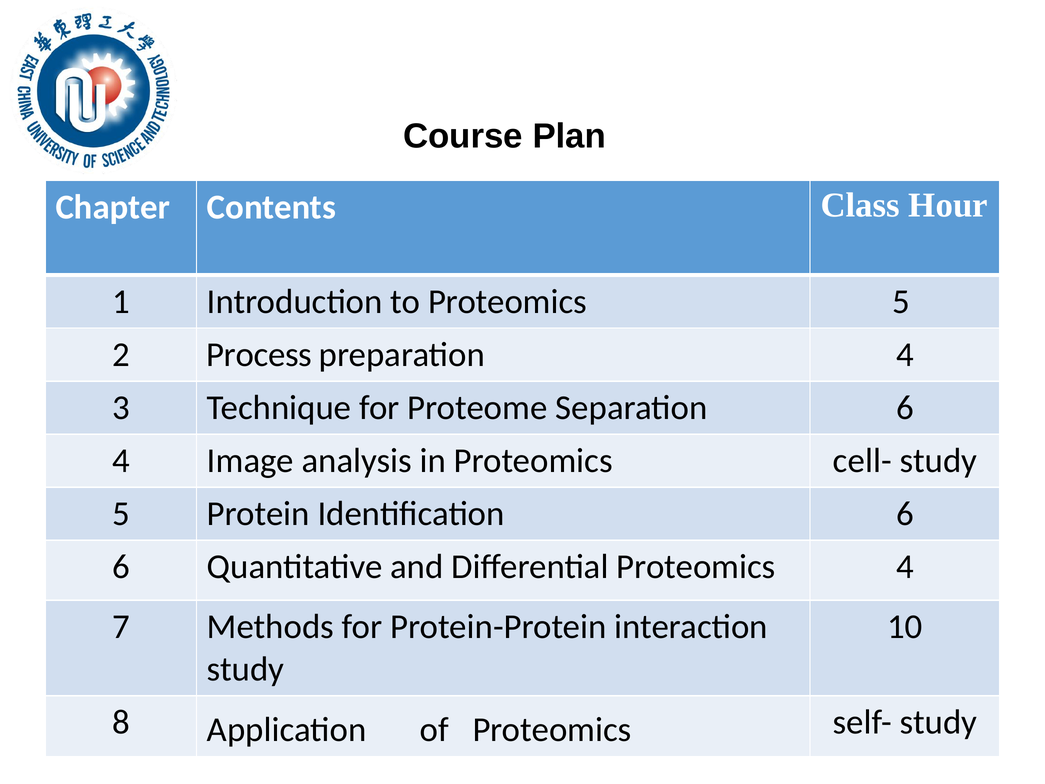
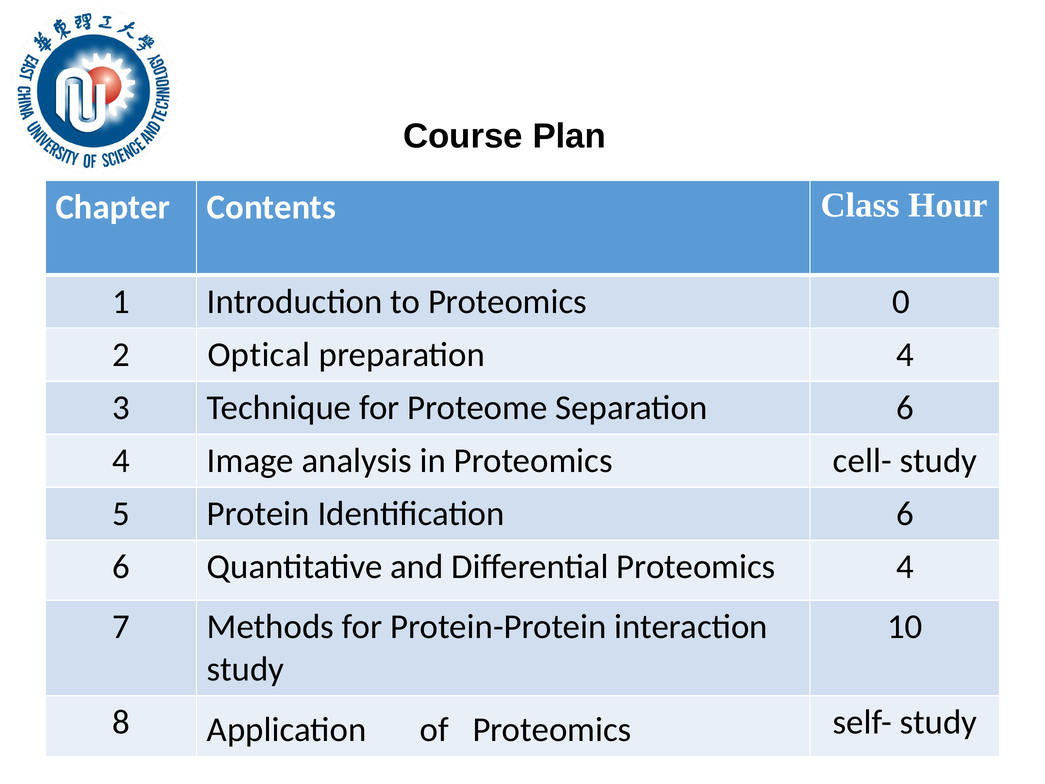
Proteomics 5: 5 -> 0 (901, 302)
Process: Process -> Optical (259, 355)
